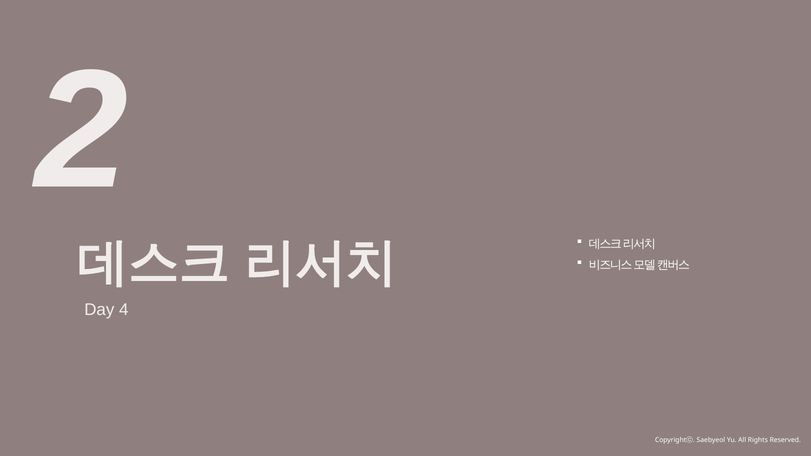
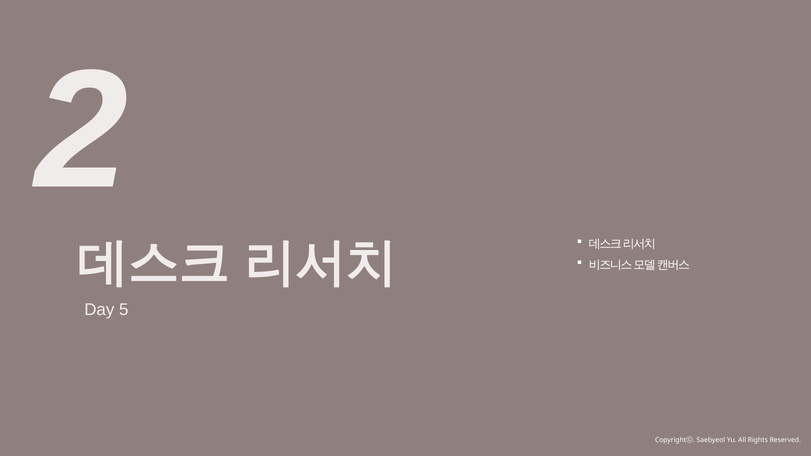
4: 4 -> 5 (124, 310)
